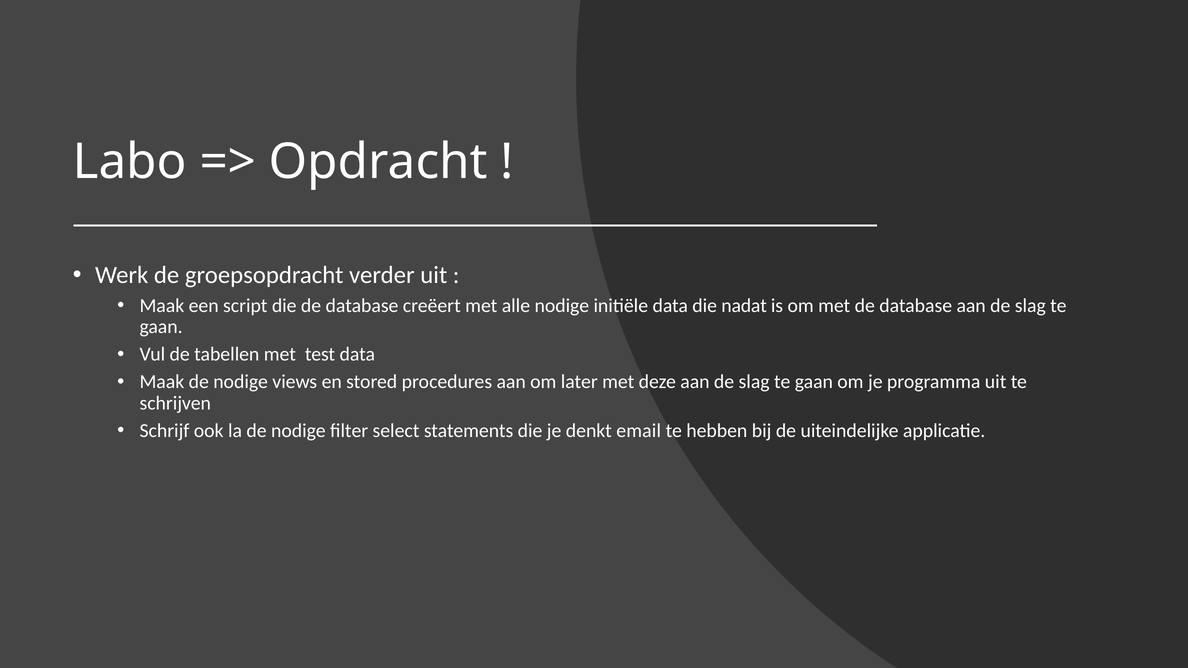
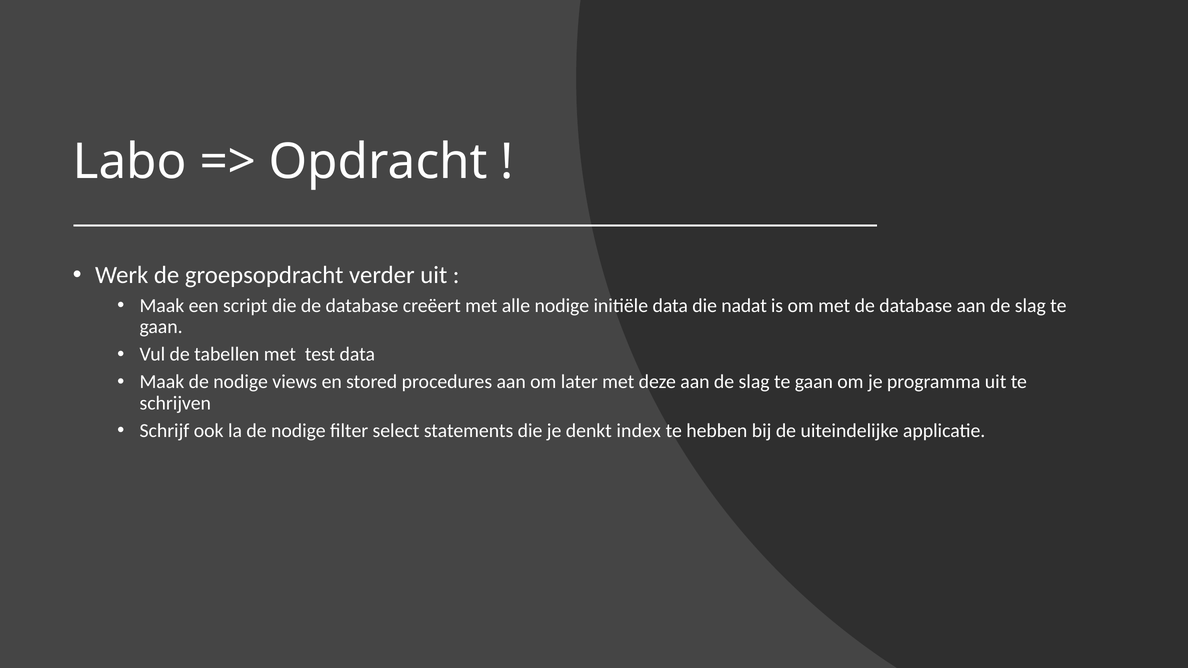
email: email -> index (639, 431)
